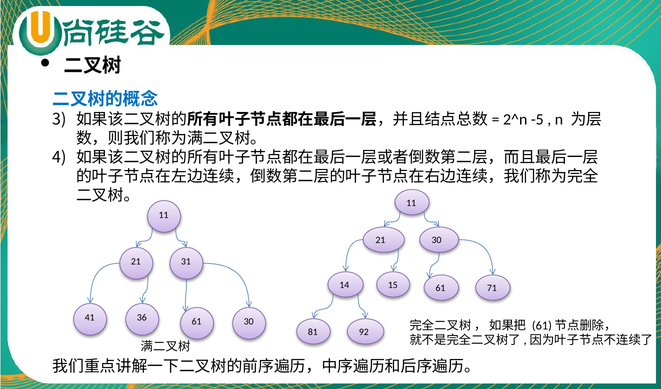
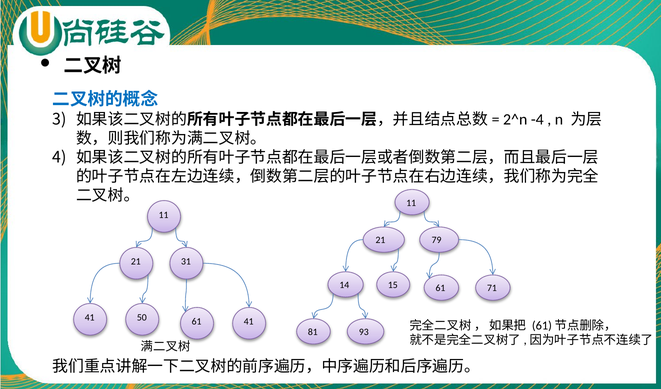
-5: -5 -> -4 (537, 120)
21 30: 30 -> 79 (437, 240)
36: 36 -> 50 (142, 318)
61 30: 30 -> 41 (249, 322)
92: 92 -> 93 (364, 332)
